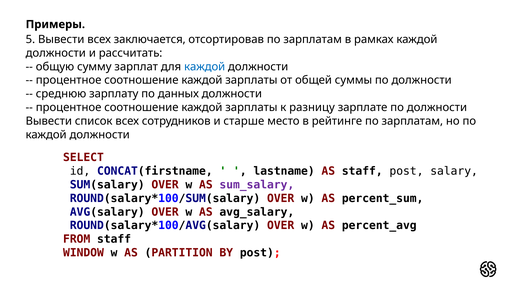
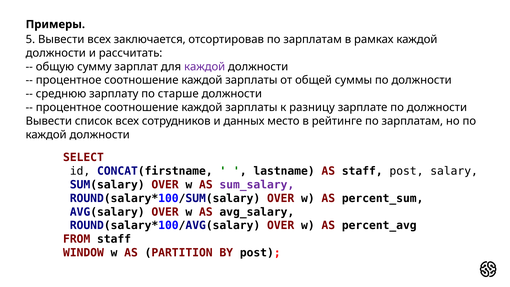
каждой colour: blue -> purple (205, 67)
данных: данных -> старше (178, 94)
старше: старше -> данных (244, 121)
